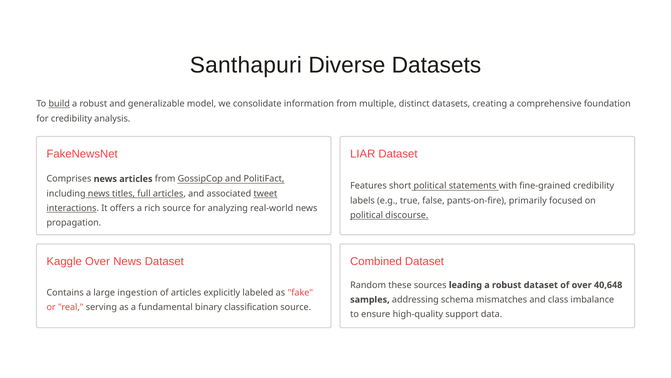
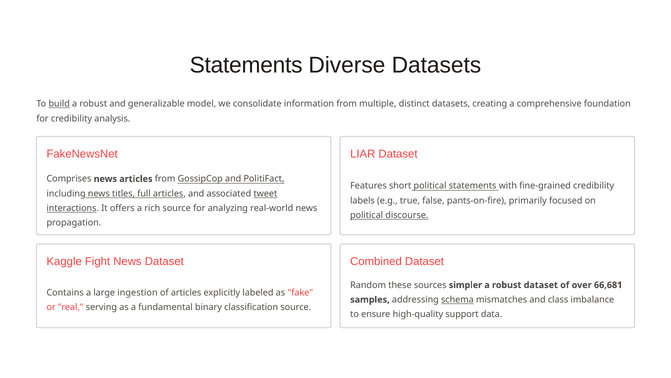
Santhapuri: Santhapuri -> Statements (246, 65)
Kaggle Over: Over -> Fight (98, 261)
leading: leading -> simpler (465, 285)
40,648: 40,648 -> 66,681 (608, 285)
schema underline: none -> present (457, 299)
